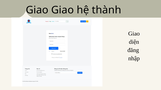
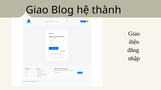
Giao: Giao -> Blog (62, 10)
